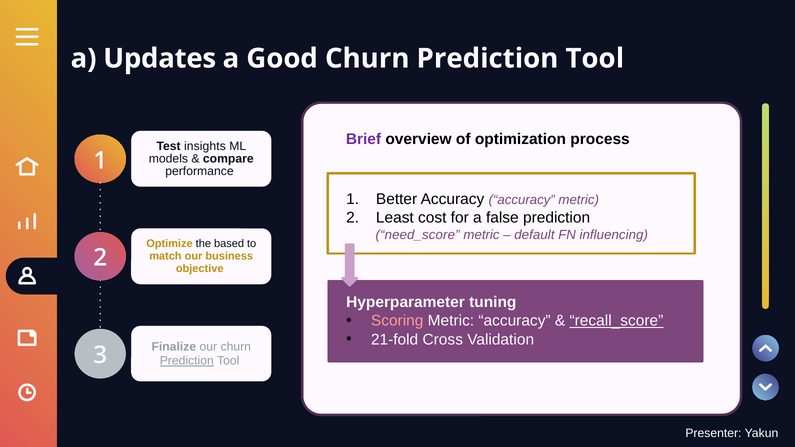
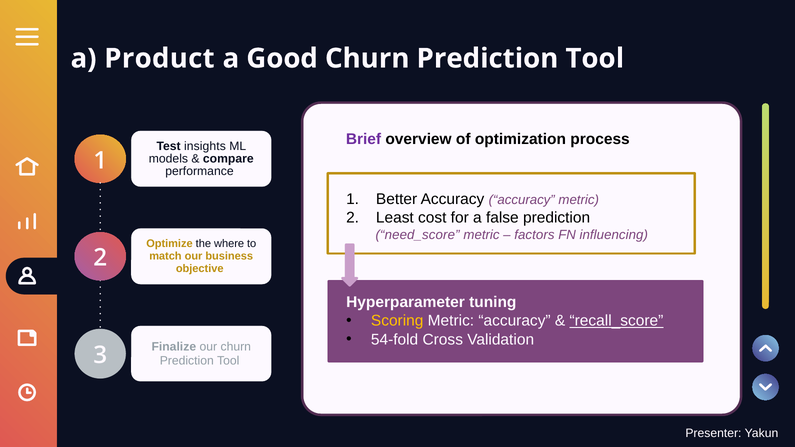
Updates: Updates -> Product (159, 58)
default: default -> factors (534, 235)
based: based -> where (229, 244)
Scoring colour: pink -> yellow (397, 321)
21-fold: 21-fold -> 54-fold (395, 340)
Prediction underline: present -> none (187, 361)
